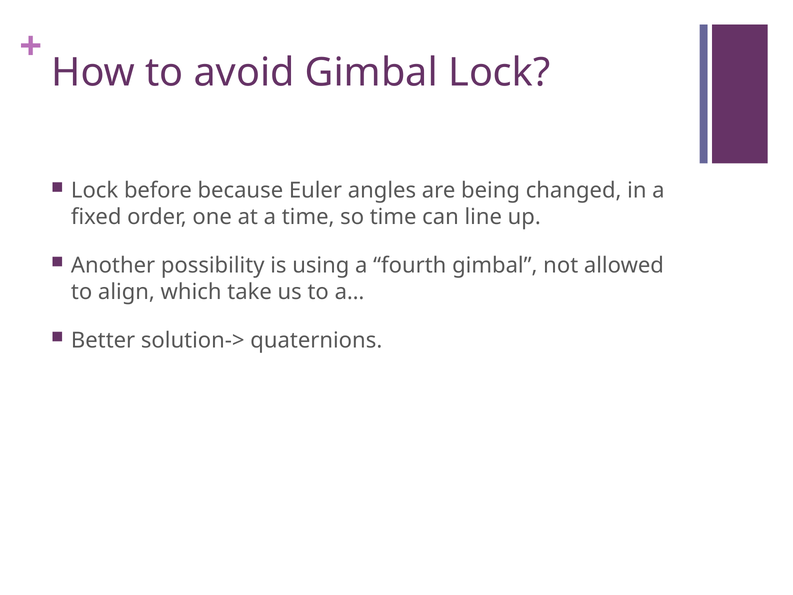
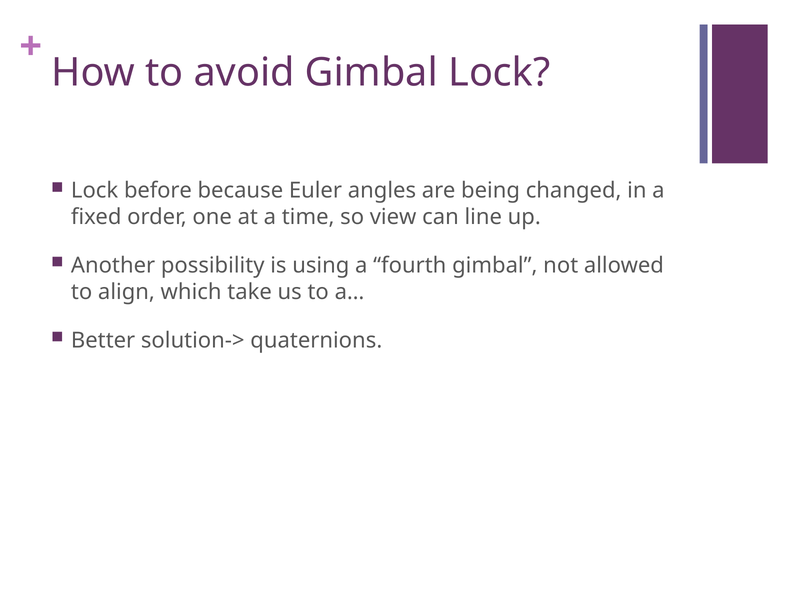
so time: time -> view (393, 217)
